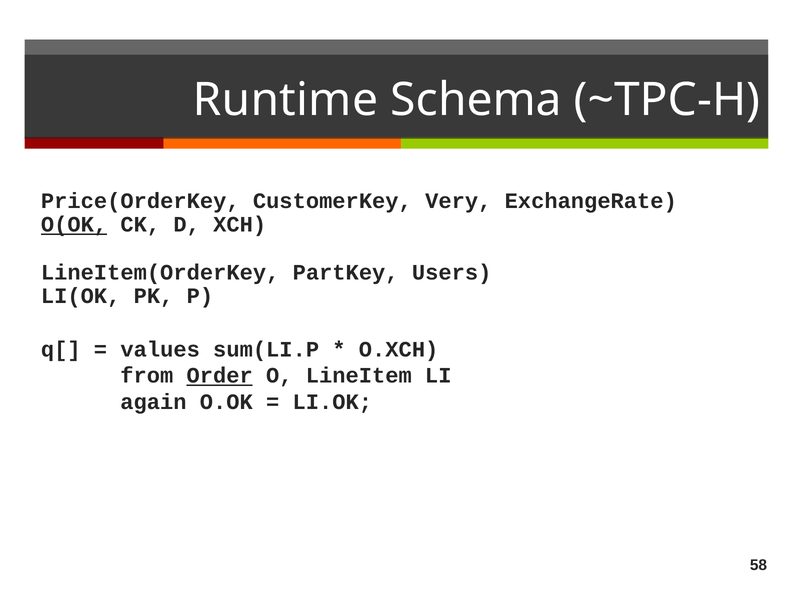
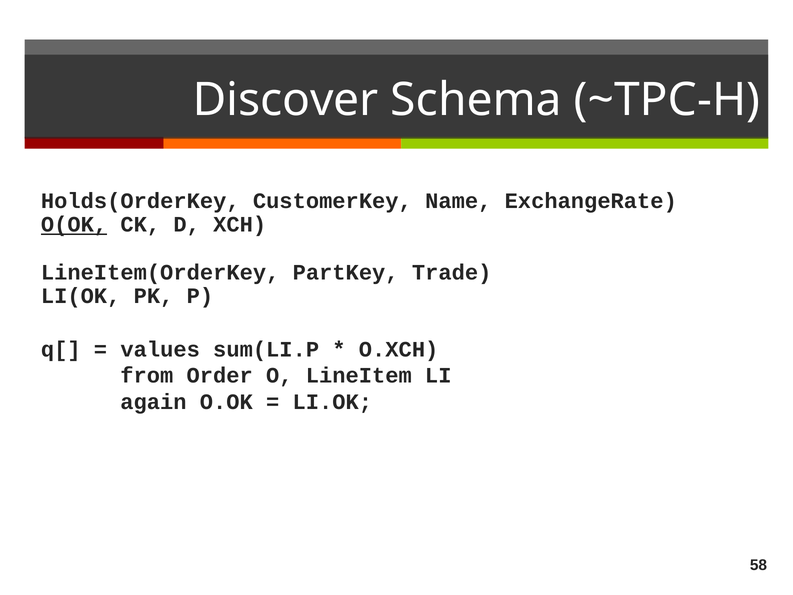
Runtime: Runtime -> Discover (286, 100)
Price(OrderKey: Price(OrderKey -> Holds(OrderKey (140, 201)
Very: Very -> Name (458, 201)
Users: Users -> Trade (452, 272)
Order underline: present -> none (220, 376)
